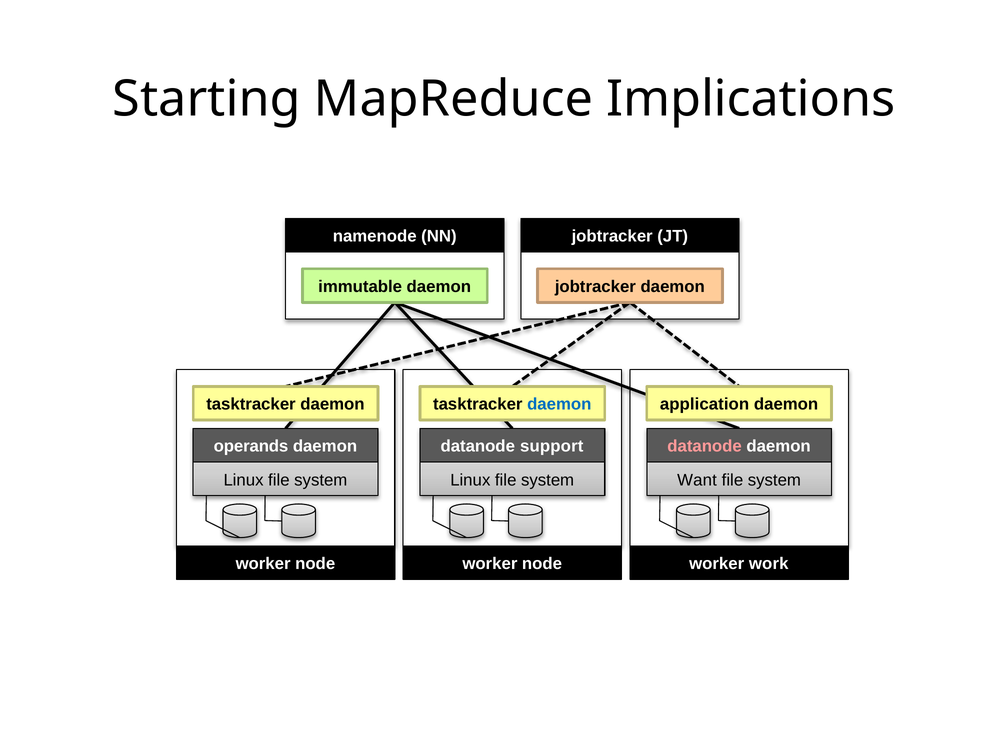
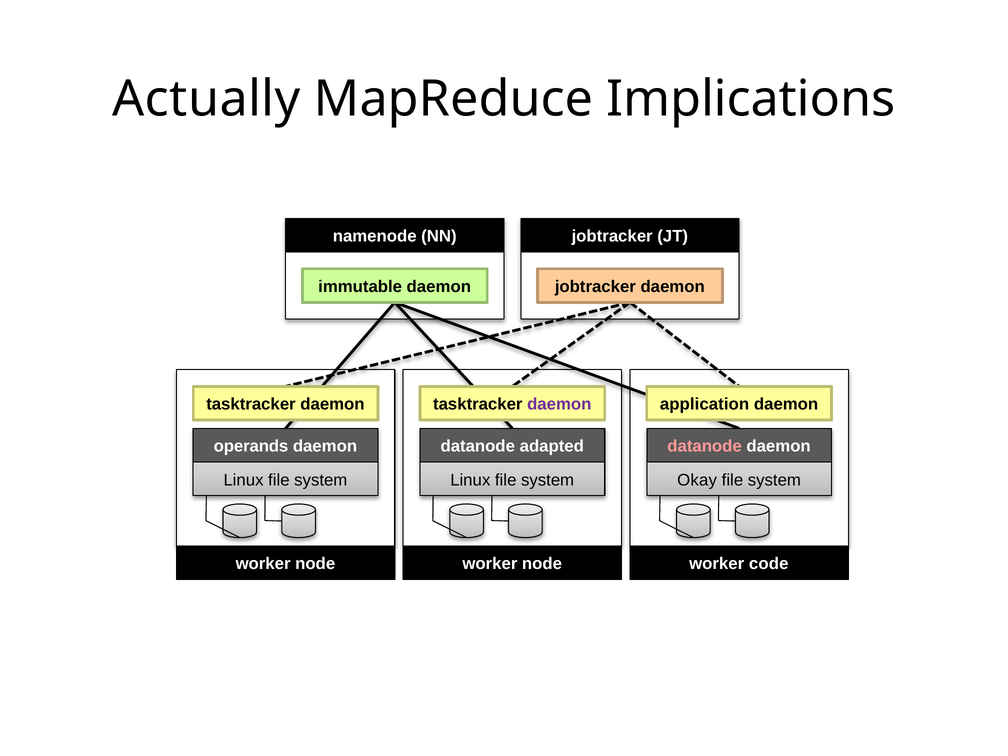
Starting: Starting -> Actually (206, 99)
daemon colour: blue -> purple (559, 404)
support: support -> adapted (552, 446)
Want: Want -> Okay (697, 480)
work: work -> code (769, 564)
